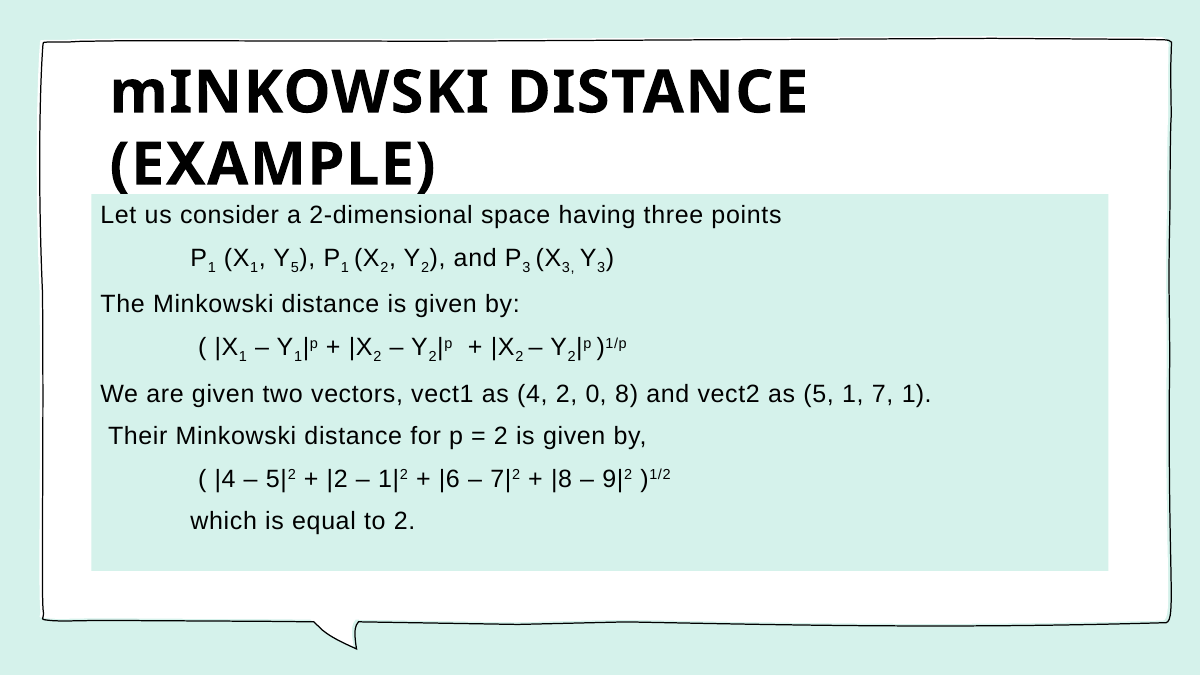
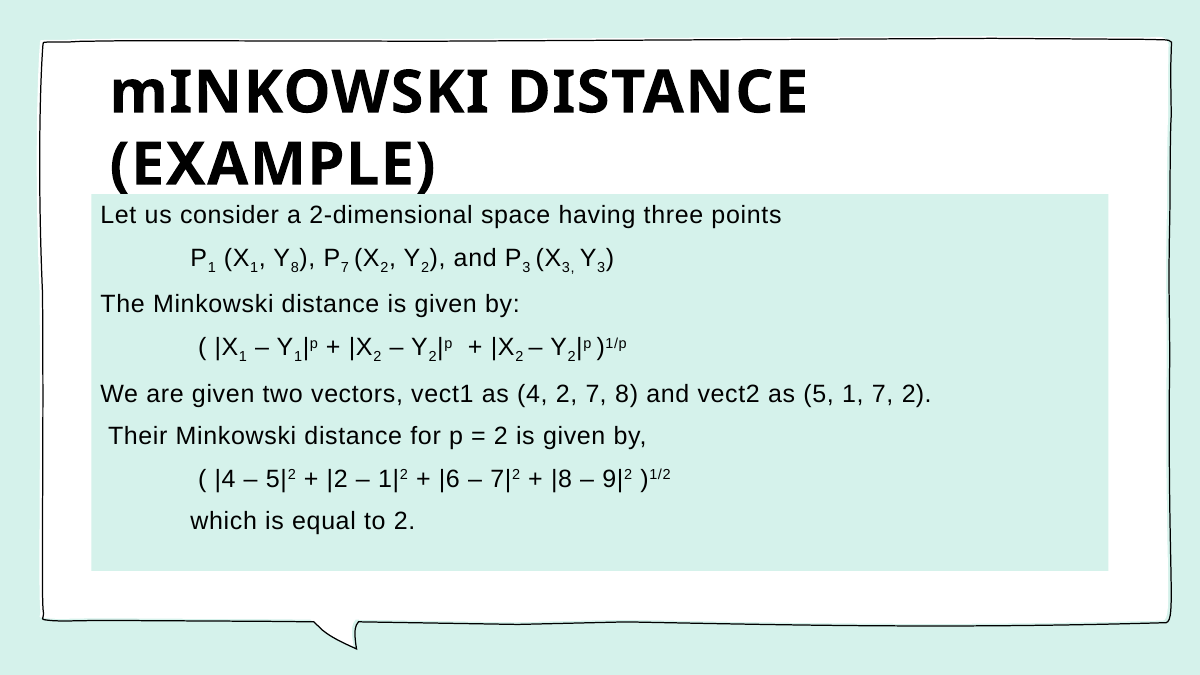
5: 5 -> 8 (295, 268)
1: 1 -> 7 (345, 268)
2 0: 0 -> 7 (596, 394)
7 1: 1 -> 2 (917, 394)
